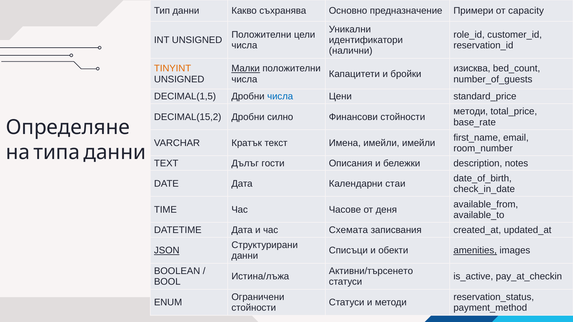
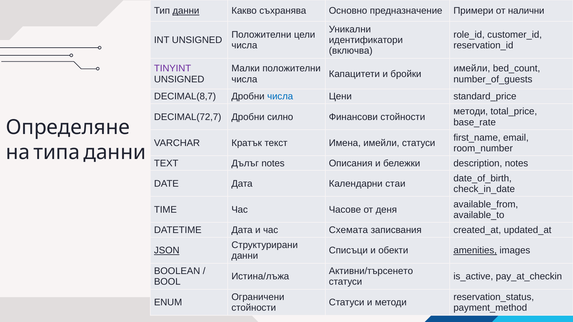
данни underline: none -> present (186, 11)
capacity: capacity -> налични (526, 11)
налични: налични -> включва (351, 51)
TINYINT colour: orange -> purple (173, 69)
Малки underline: present -> none (246, 69)
изисква: изисква -> имейли (472, 69)
DECIMAL(1,5: DECIMAL(1,5 -> DECIMAL(8,7 (185, 97)
DECIMAL(15,2: DECIMAL(15,2 -> DECIMAL(72,7 (188, 117)
имейли имейли: имейли -> статуси (419, 143)
Дълъг гости: гости -> notes (273, 163)
